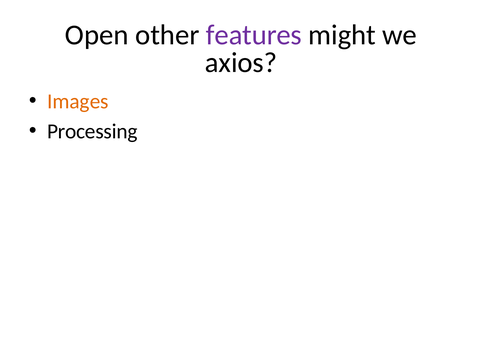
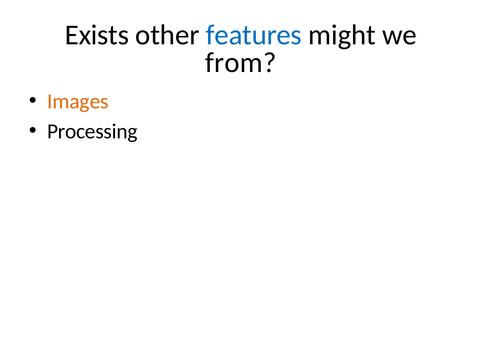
Open: Open -> Exists (97, 35)
features colour: purple -> blue (254, 35)
axios: axios -> from (241, 63)
